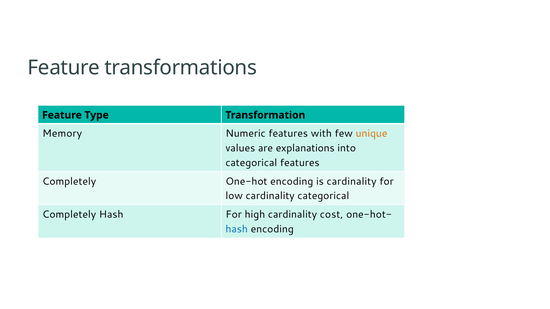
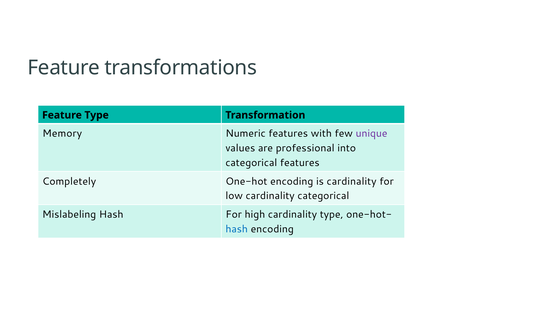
unique colour: orange -> purple (372, 134)
explanations: explanations -> professional (305, 148)
Completely: Completely -> Mislabeling (69, 215)
cardinality cost: cost -> type (332, 215)
